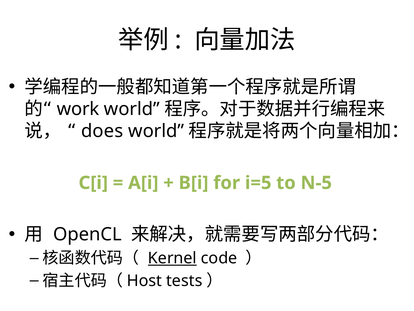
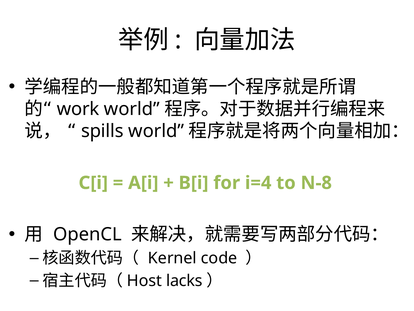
does: does -> spills (102, 131)
i=5: i=5 -> i=4 (258, 183)
N-5: N-5 -> N-8 (316, 183)
Kernel underline: present -> none (172, 258)
tests: tests -> lacks (184, 280)
